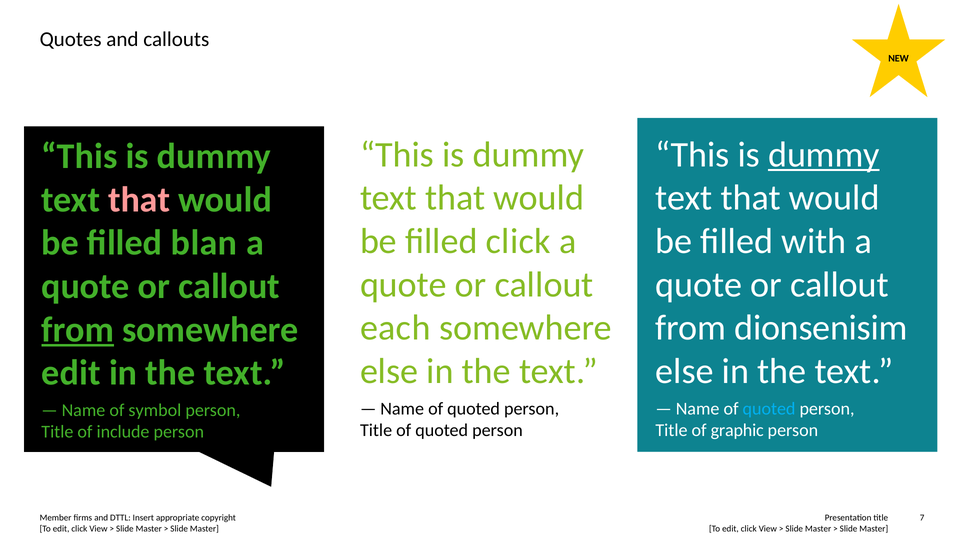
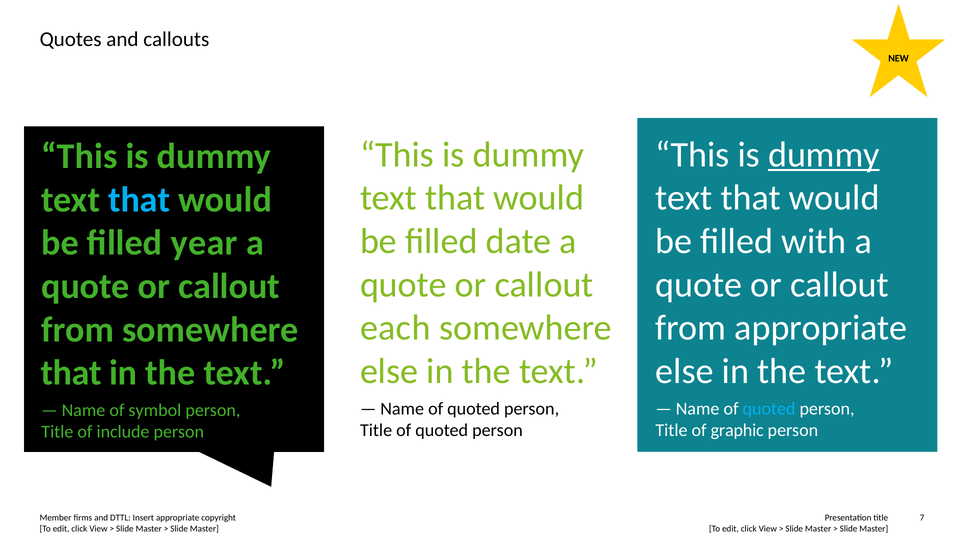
that colour: pink -> light blue (139, 200)
filled click: click -> date (519, 241)
blan: blan -> year (204, 243)
from dionsenisim: dionsenisim -> appropriate (821, 328)
from underline: present -> none (78, 330)
edit: edit -> that (71, 373)
